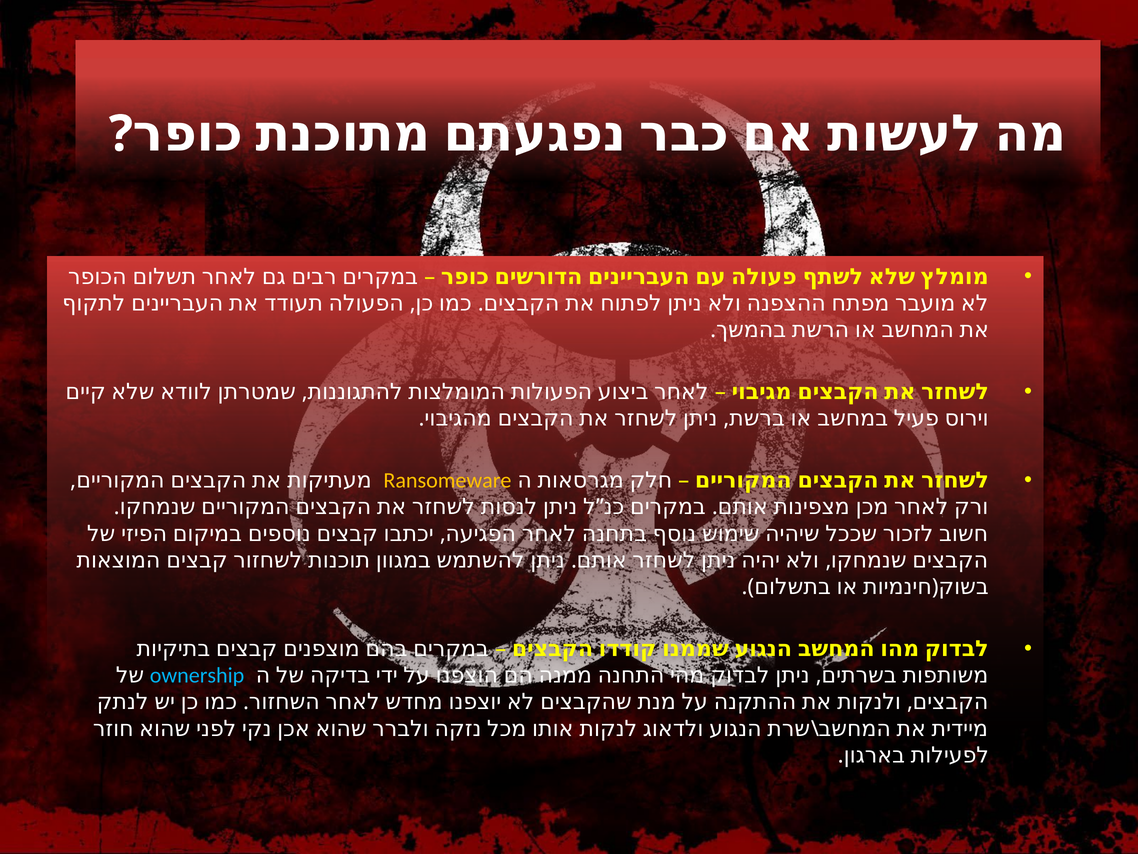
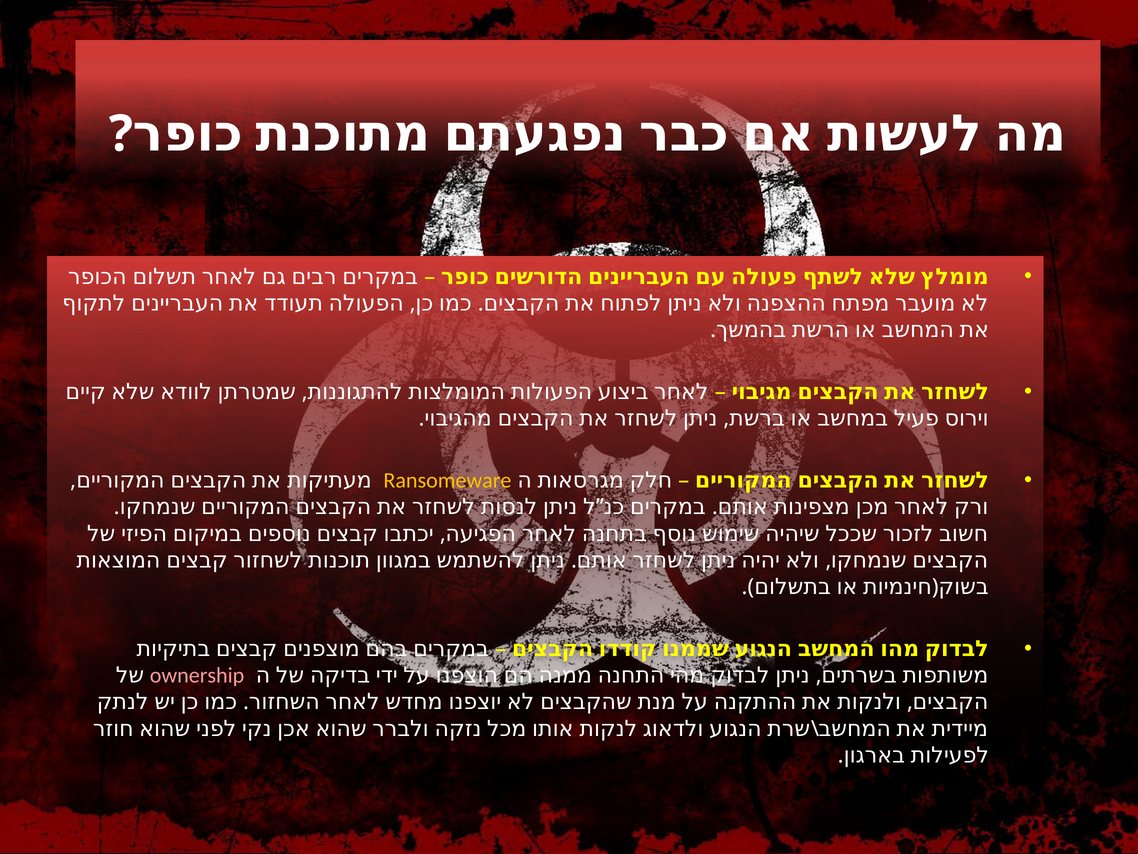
ownership colour: light blue -> pink (197, 675)
